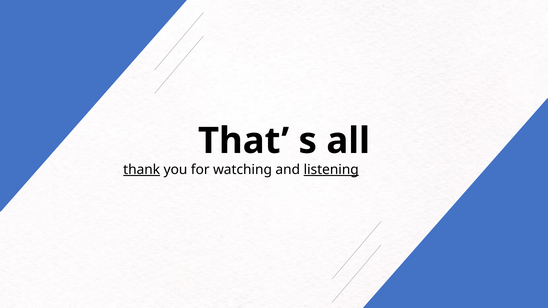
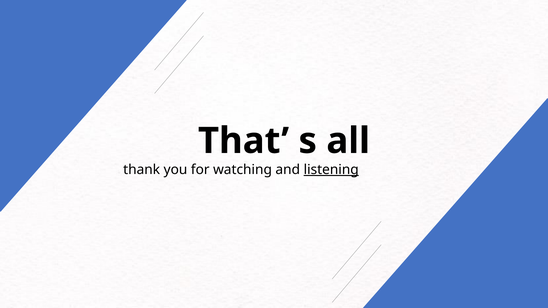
thank underline: present -> none (142, 170)
